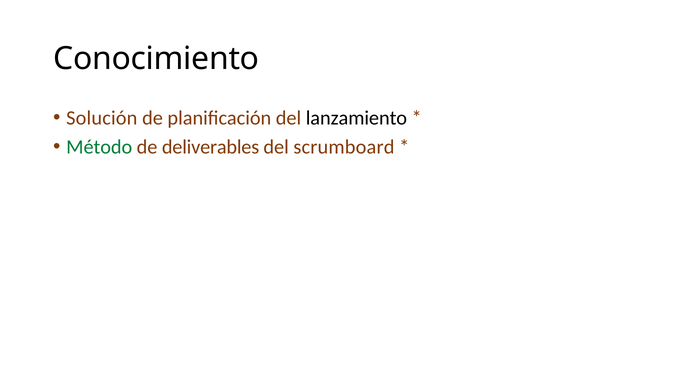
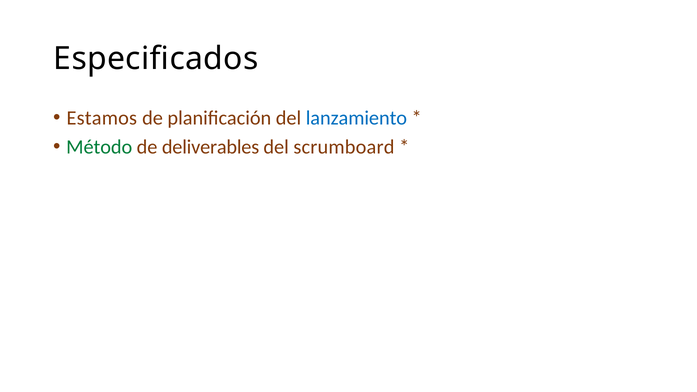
Conocimiento: Conocimiento -> Especificados (156, 59)
Solución: Solución -> Estamos (102, 118)
lanzamiento colour: black -> blue (356, 118)
